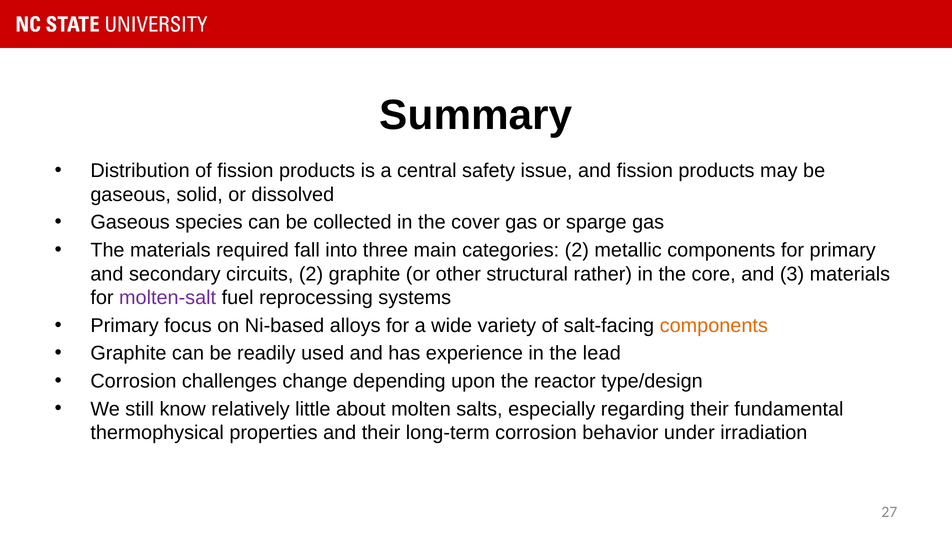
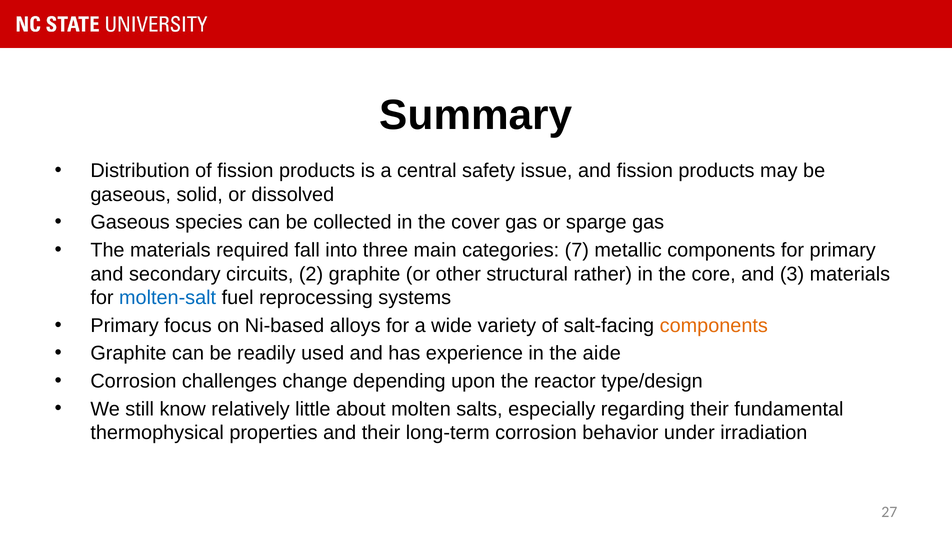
categories 2: 2 -> 7 (577, 250)
molten-salt colour: purple -> blue (168, 298)
lead: lead -> aide (602, 353)
